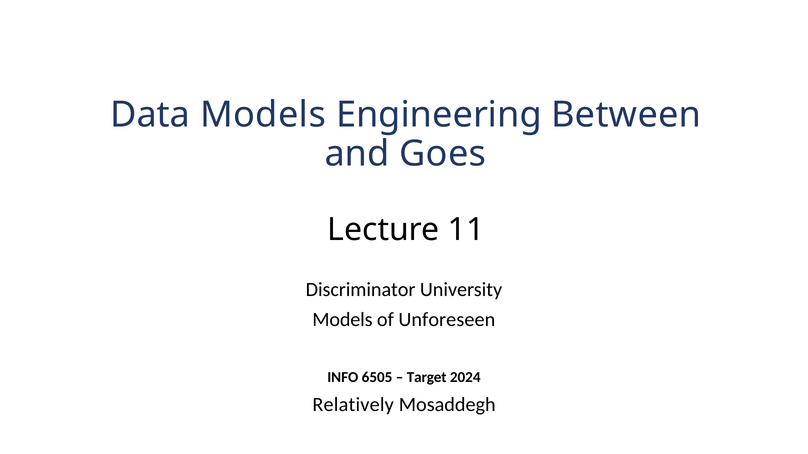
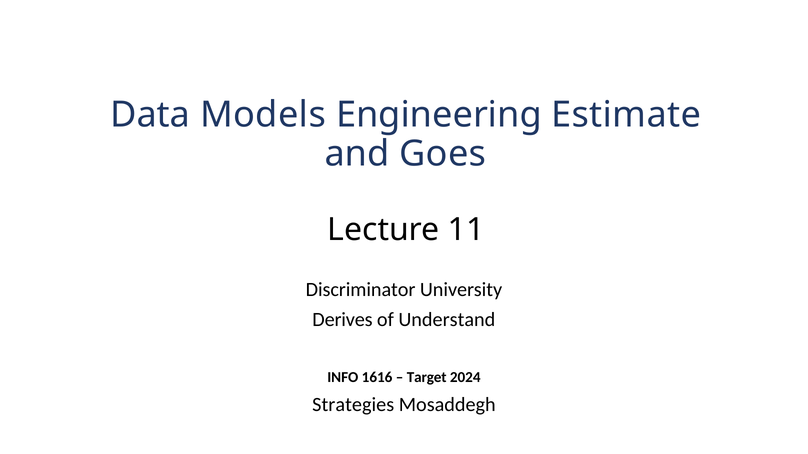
Between: Between -> Estimate (626, 115)
Models: Models -> Derives (342, 320)
Unforeseen: Unforeseen -> Understand (447, 320)
6505: 6505 -> 1616 (377, 378)
Relatively: Relatively -> Strategies (353, 405)
